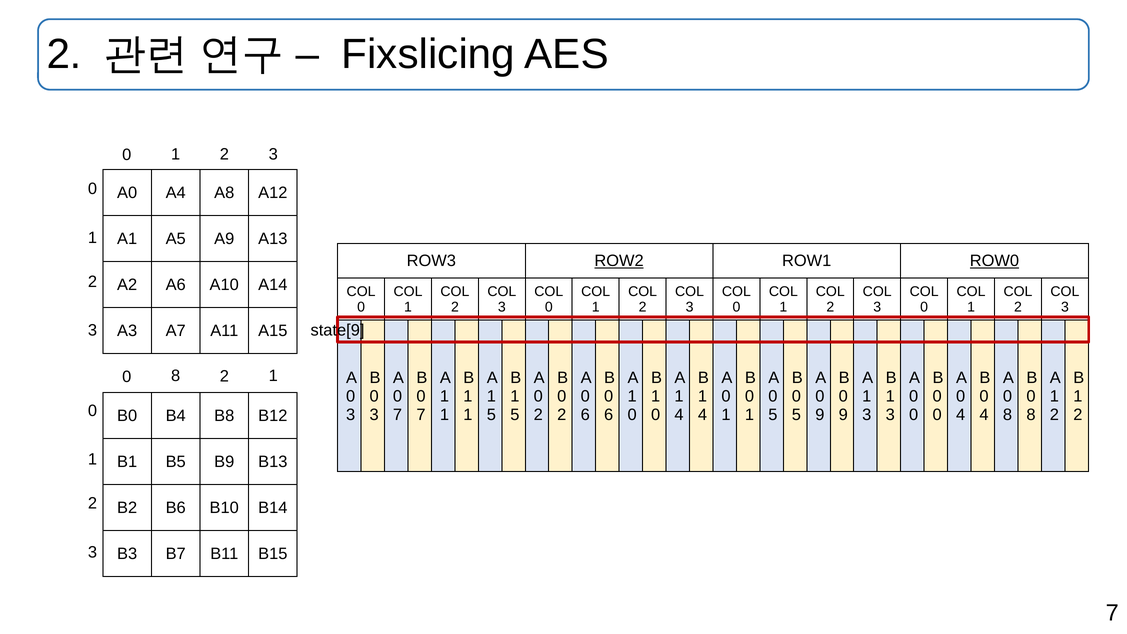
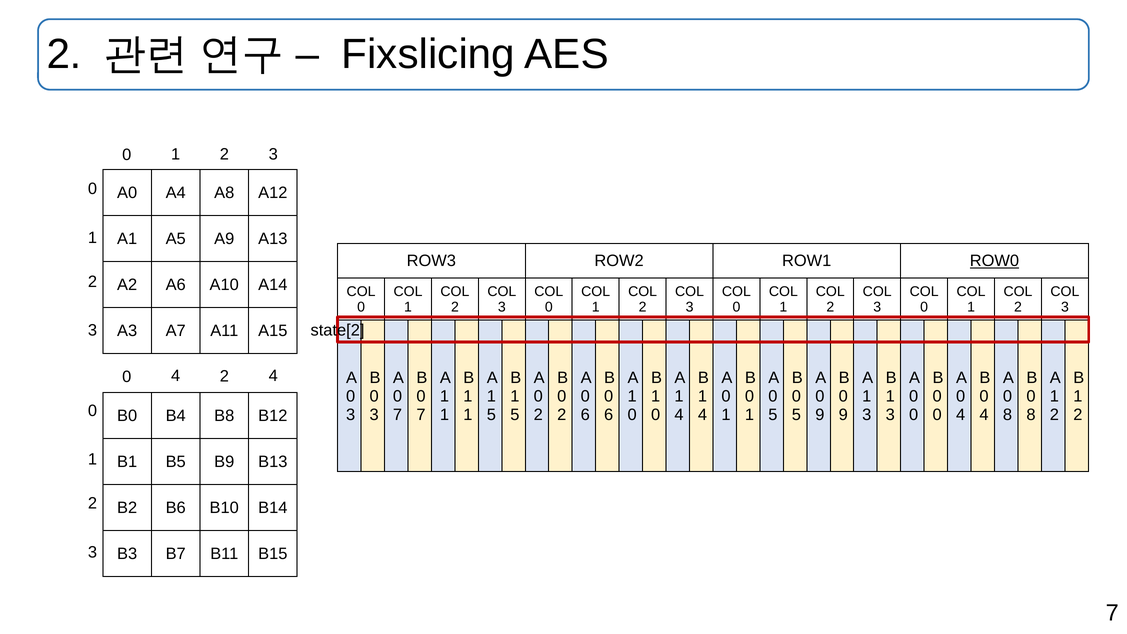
ROW2 underline: present -> none (619, 261)
state[9: state[9 -> state[2 (337, 330)
8: 8 -> 4 (176, 376)
2 1: 1 -> 4 (273, 376)
